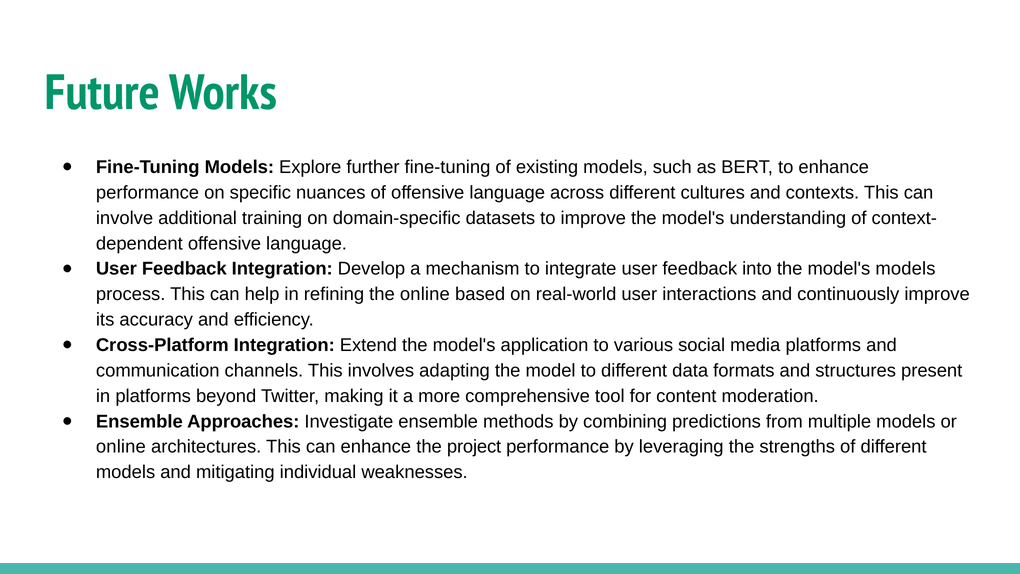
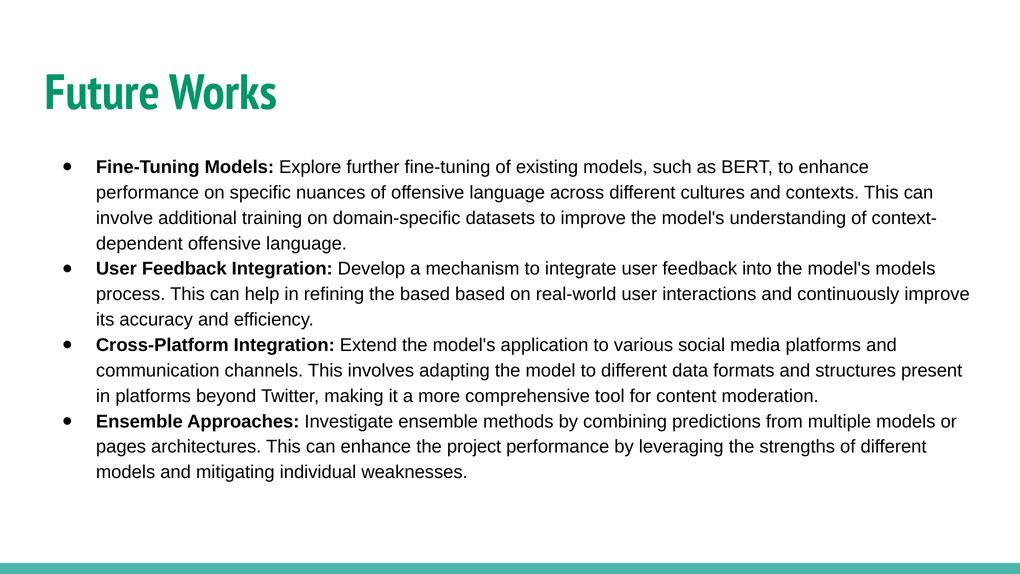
the online: online -> based (425, 294)
online: online -> pages (121, 447)
